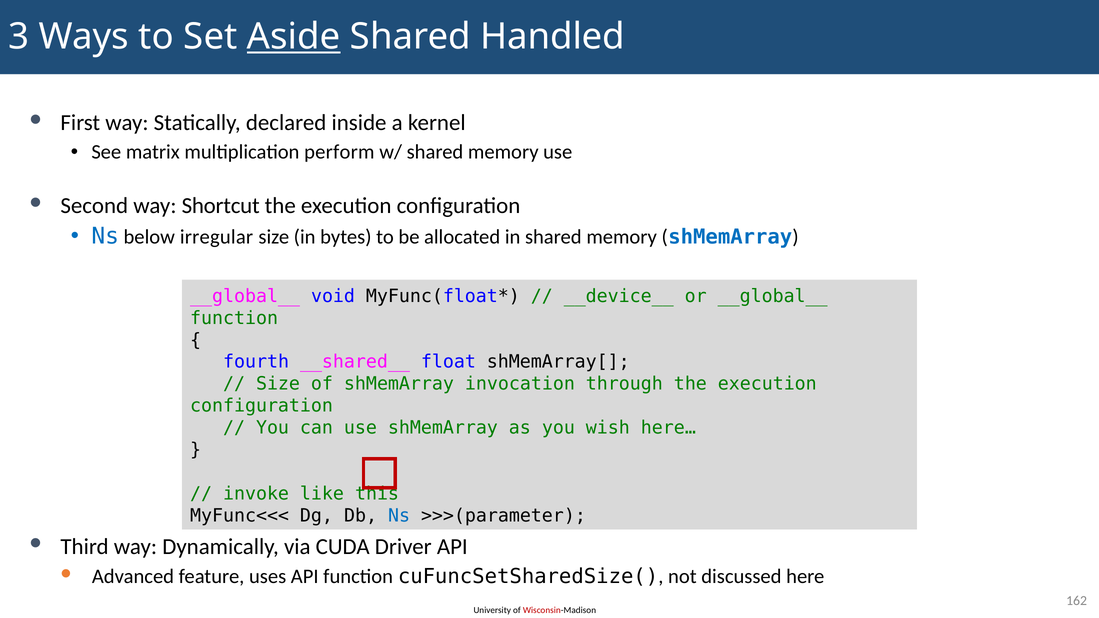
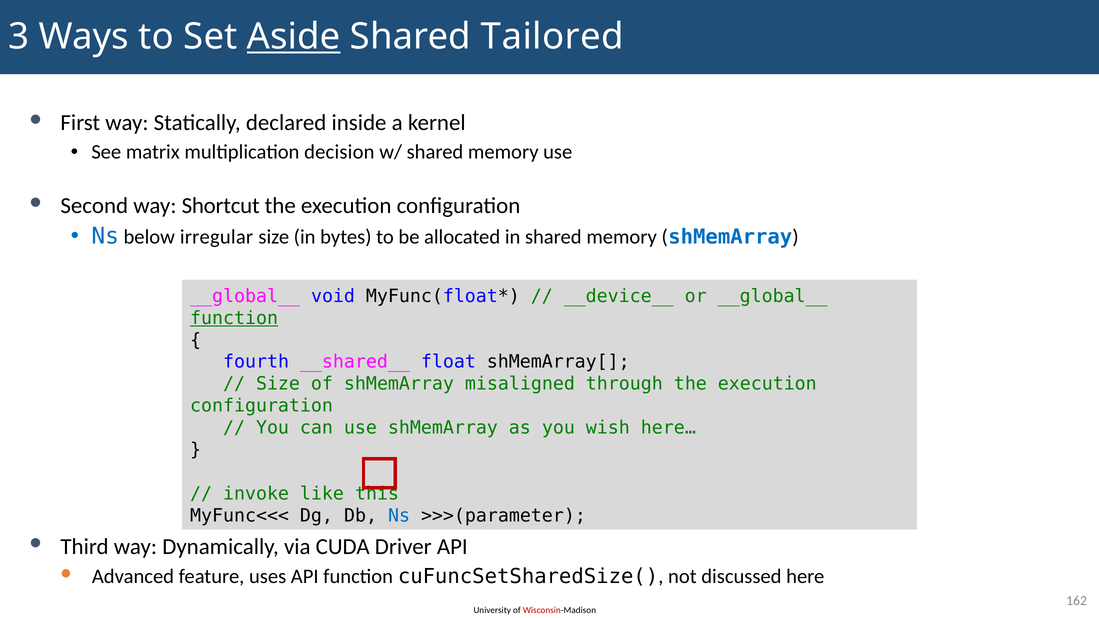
Handled: Handled -> Tailored (552, 37)
perform: perform -> decision (339, 152)
function underline: none -> present (234, 318)
invocation: invocation -> misaligned (520, 384)
